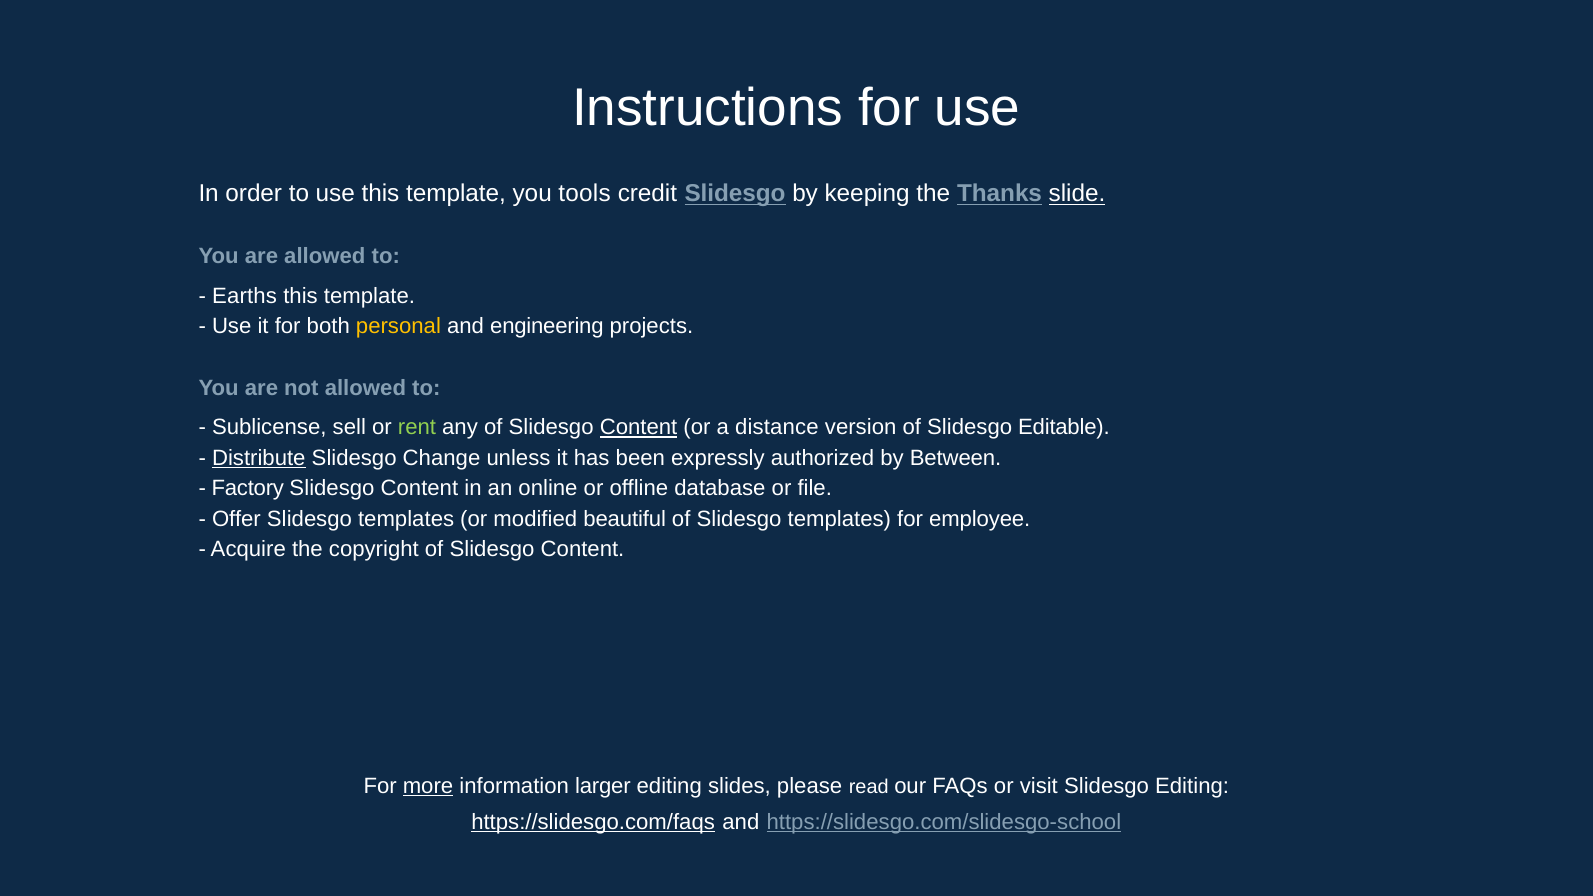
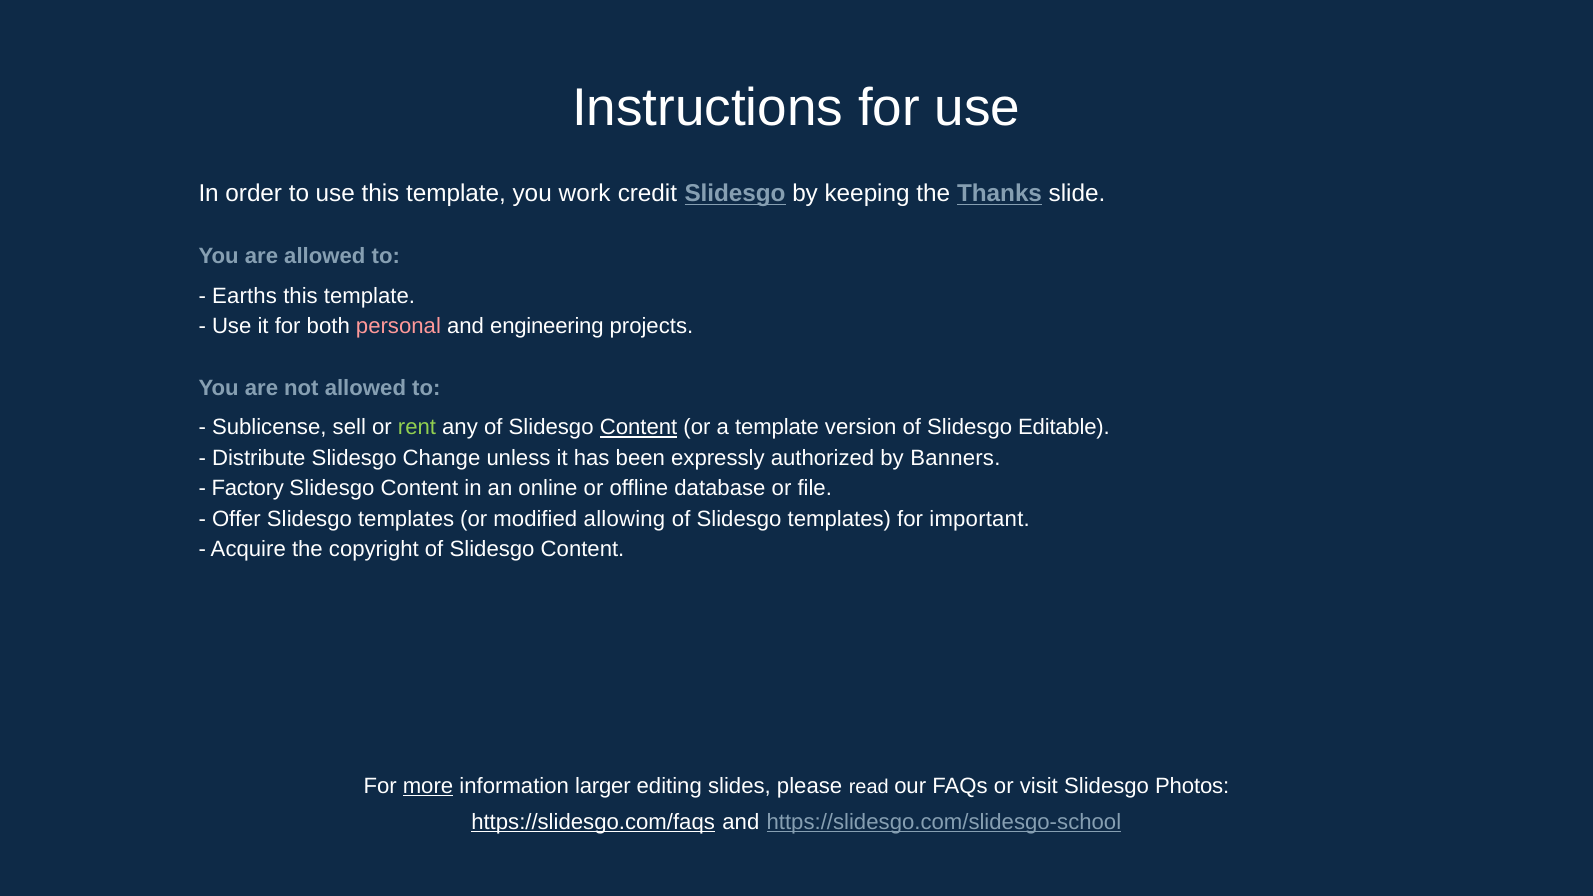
tools: tools -> work (585, 194)
slide underline: present -> none (1077, 194)
personal colour: yellow -> pink (398, 327)
a distance: distance -> template (777, 427)
Distribute underline: present -> none (259, 458)
Between: Between -> Banners (955, 458)
beautiful: beautiful -> allowing (624, 519)
employee: employee -> important (980, 519)
Slidesgo Editing: Editing -> Photos (1192, 786)
